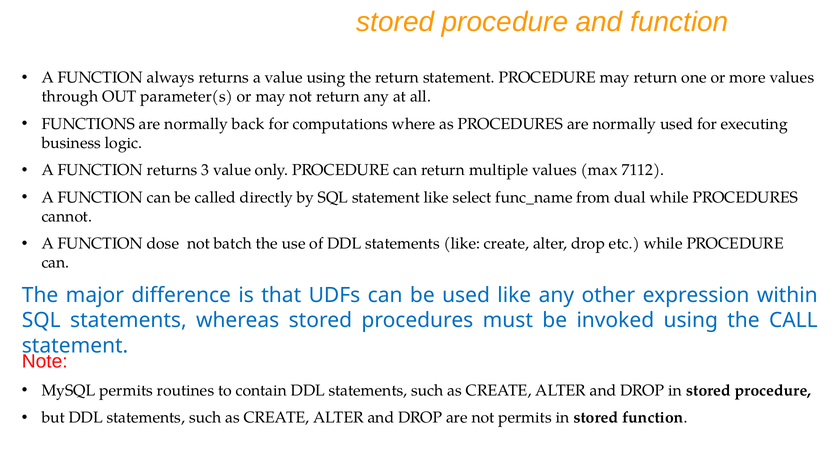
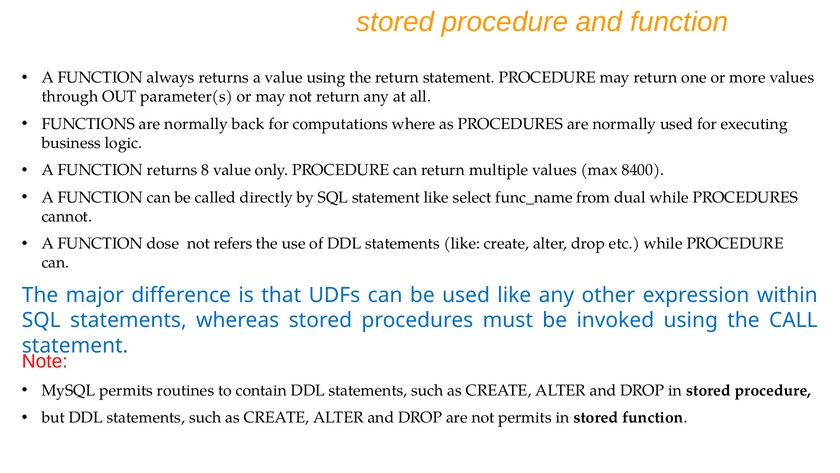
3: 3 -> 8 (205, 170)
7112: 7112 -> 8400 (643, 170)
batch: batch -> refers (233, 243)
